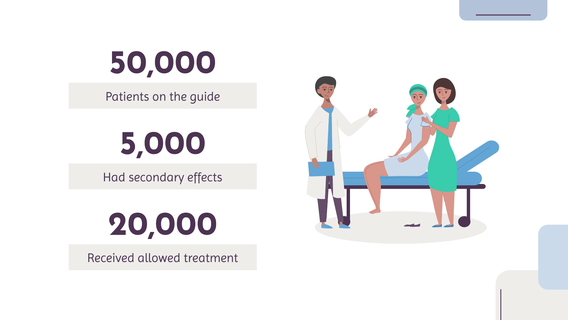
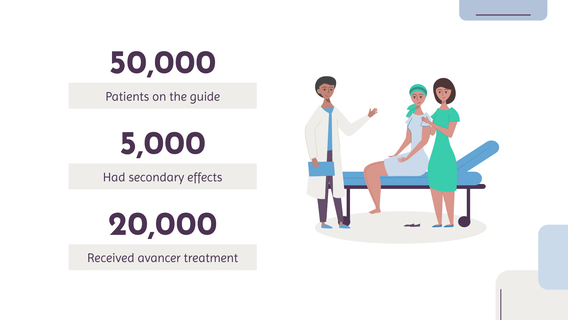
allowed: allowed -> avancer (159, 258)
